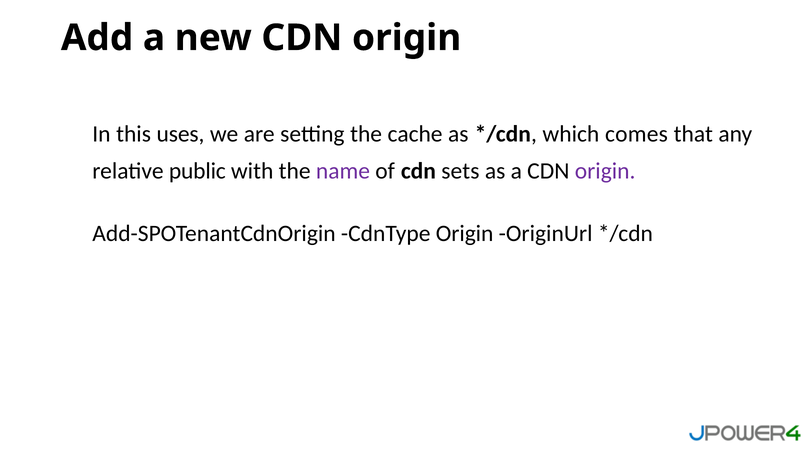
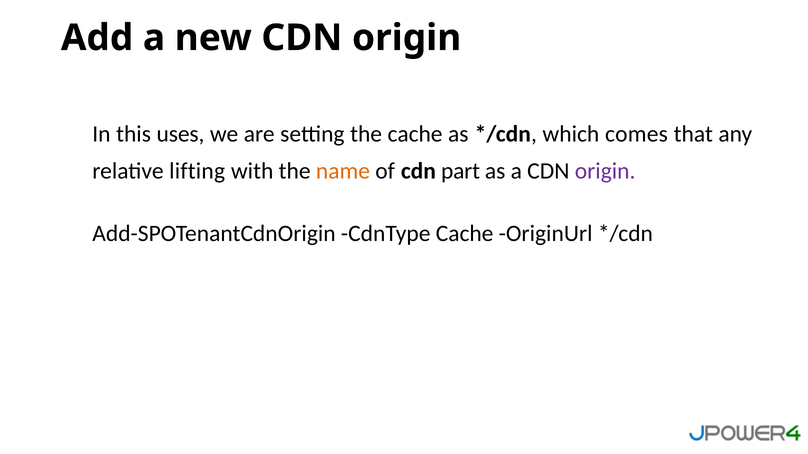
public: public -> lifting (197, 171)
name colour: purple -> orange (343, 171)
sets: sets -> part (461, 171)
CdnType Origin: Origin -> Cache (465, 234)
